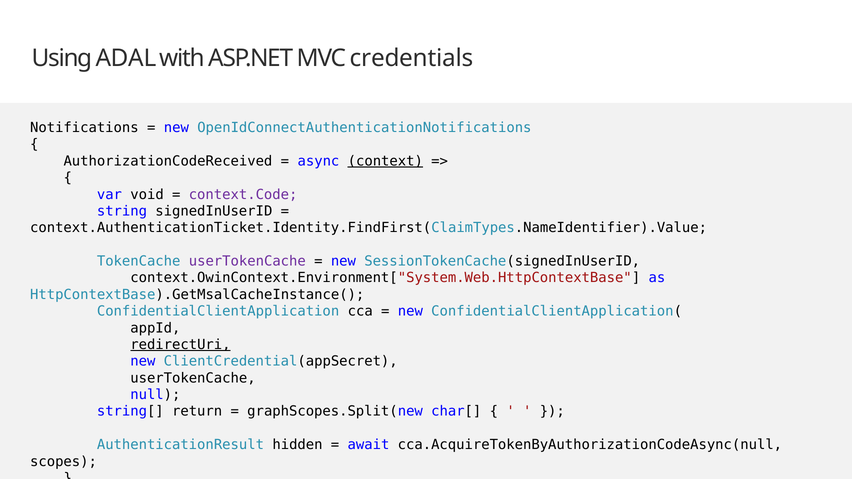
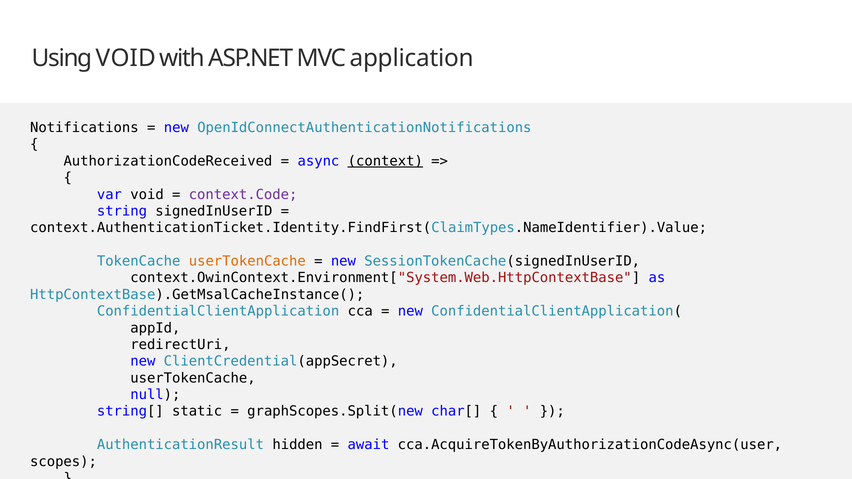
Using ADAL: ADAL -> VOID (126, 58)
credentials: credentials -> application (412, 58)
userTokenCache colour: purple -> orange (247, 261)
redirectUri underline: present -> none (180, 345)
return: return -> static (197, 412)
cca.AcquireTokenByAuthorizationCodeAsync(null: cca.AcquireTokenByAuthorizationCodeAsync(null -> cca.AcquireTokenByAuthorizationCodeAsync(user (590, 445)
